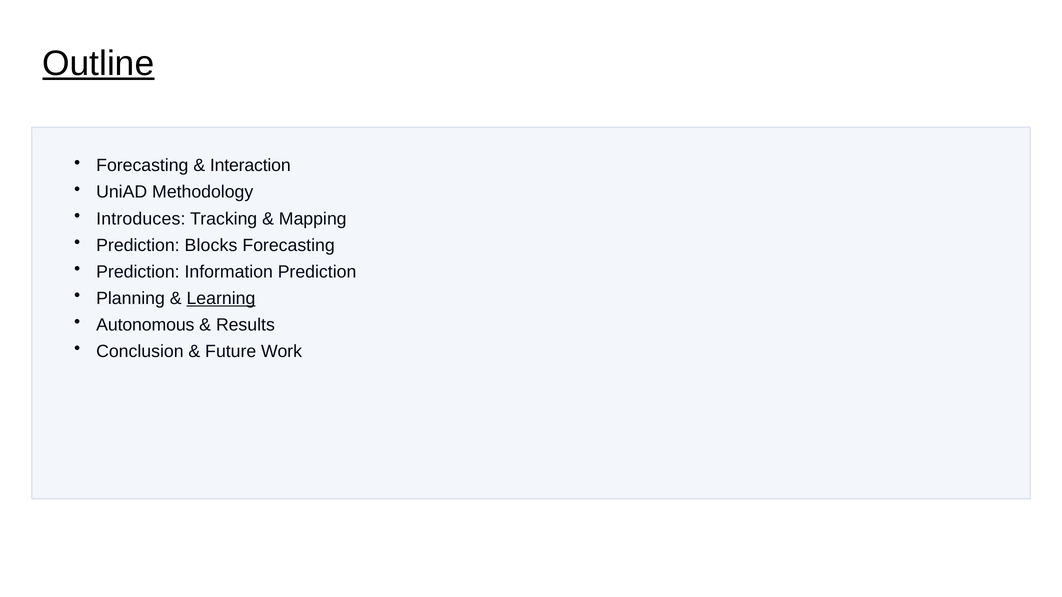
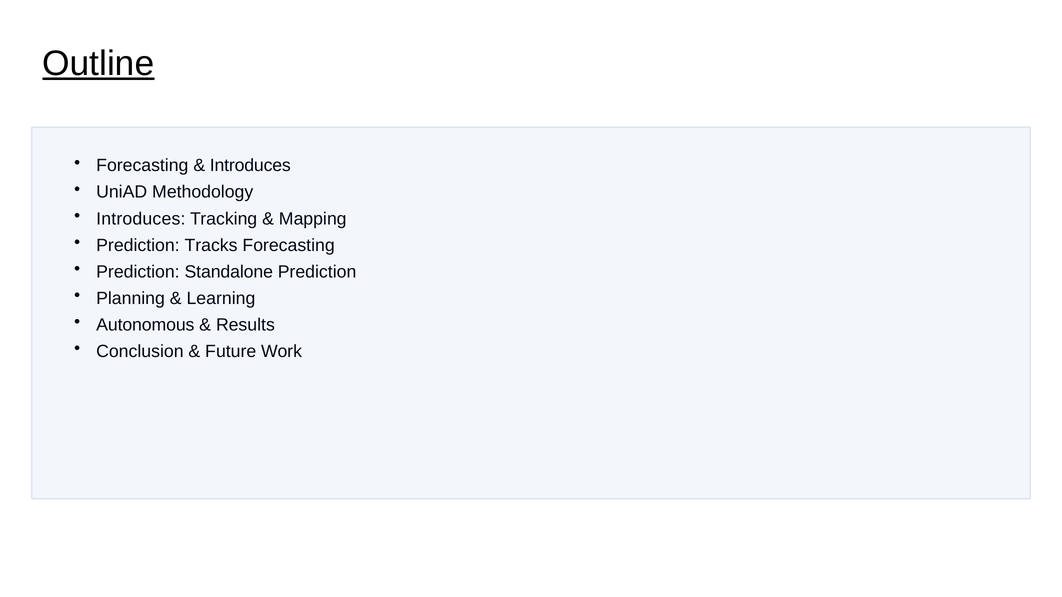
Interaction: Interaction -> Introduces (250, 166)
Blocks: Blocks -> Tracks (211, 245)
Information: Information -> Standalone (229, 272)
Learning underline: present -> none (221, 298)
